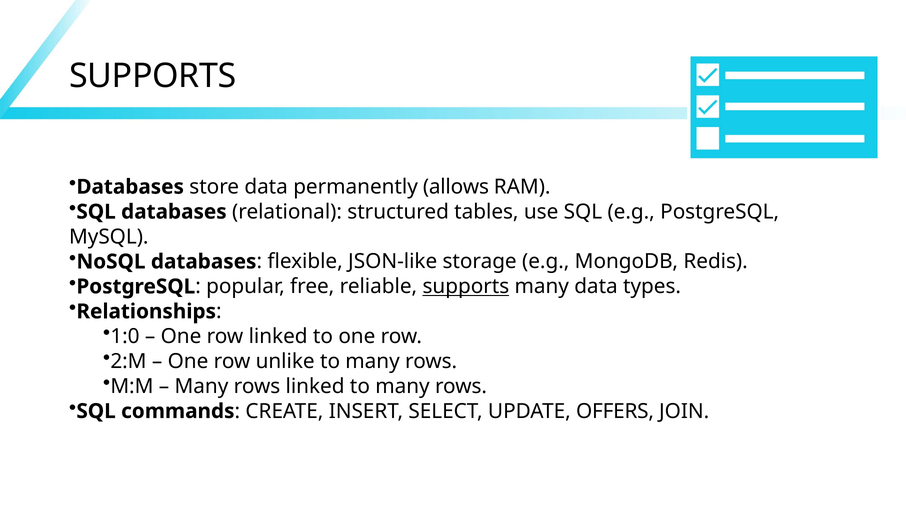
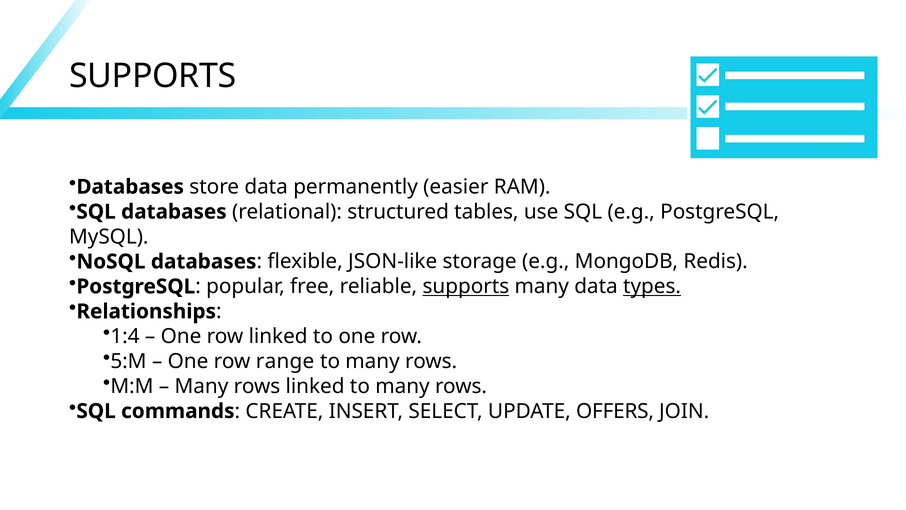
allows: allows -> easier (456, 187)
types underline: none -> present (652, 286)
1:0: 1:0 -> 1:4 (125, 336)
2:M: 2:M -> 5:M (128, 361)
unlike: unlike -> range (285, 361)
